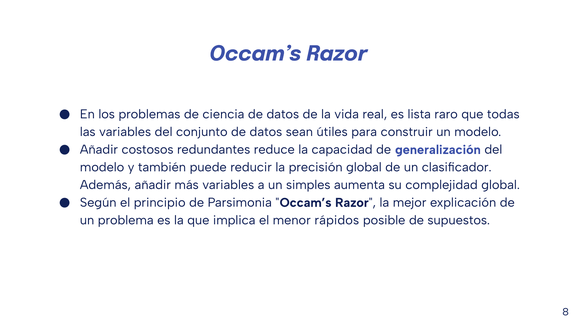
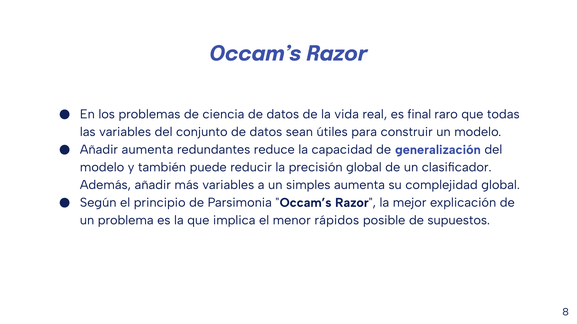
lista: lista -> final (419, 115)
Añadir costosos: costosos -> aumenta (147, 150)
